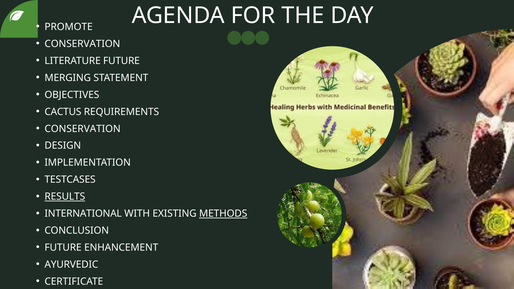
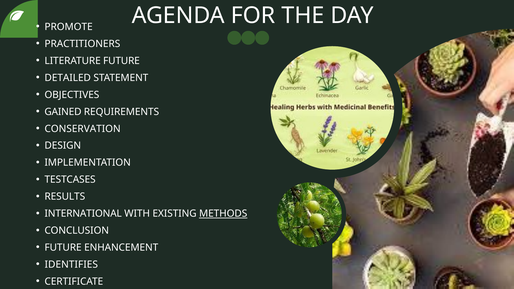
CONSERVATION: CONSERVATION -> PRACTITIONERS (82, 44)
MERGING: MERGING -> DETAILED (68, 78)
CACTUS: CACTUS -> GAINED (63, 112)
RESULTS underline: present -> none (65, 197)
AYURVEDIC: AYURVEDIC -> IDENTIFIES (71, 265)
